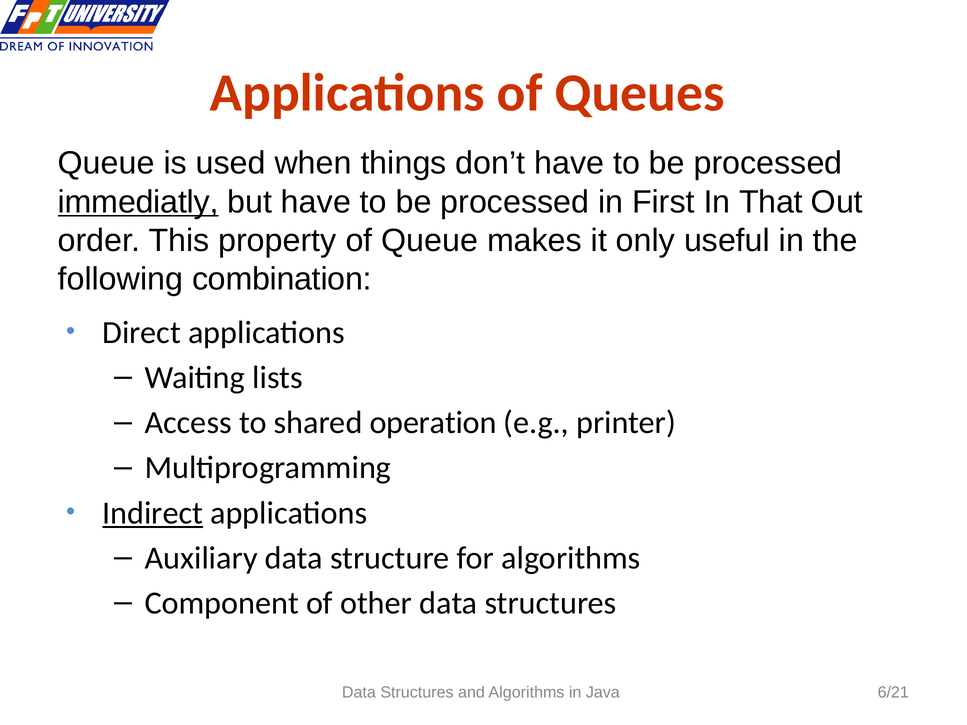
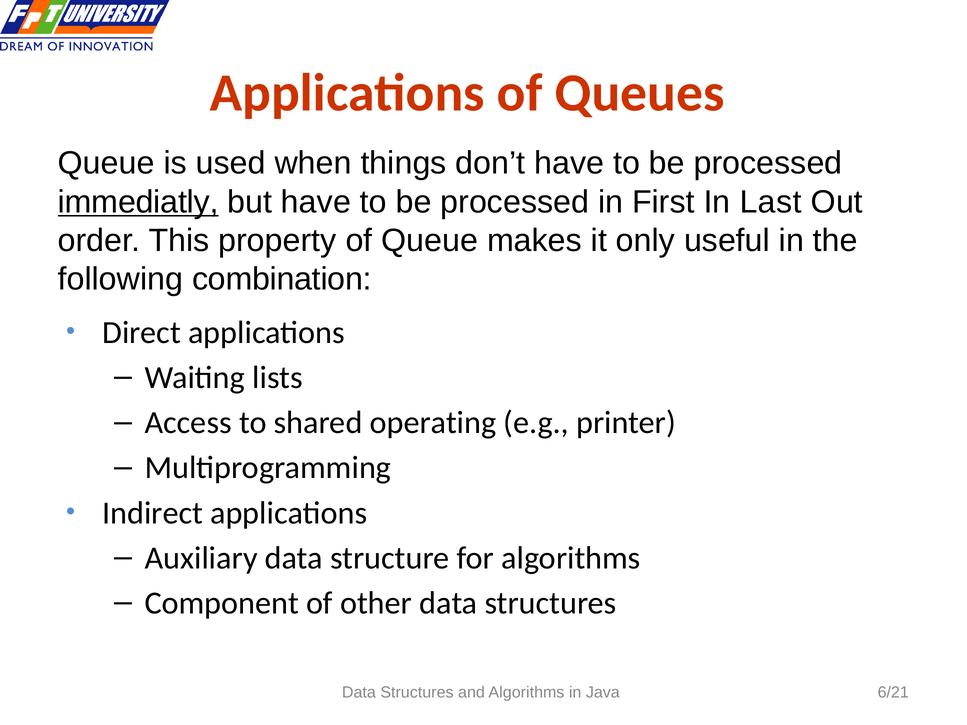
That: That -> Last (771, 202)
operation: operation -> operating (433, 423)
Indirect underline: present -> none (153, 513)
